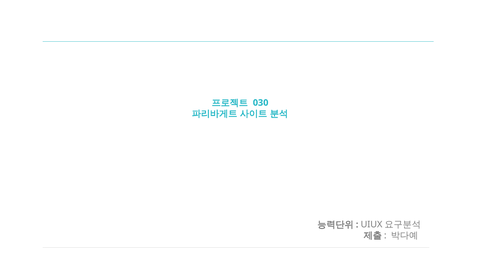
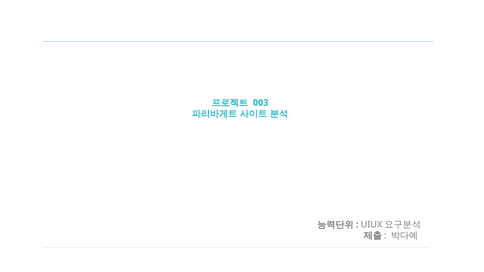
030: 030 -> 003 (261, 103)
